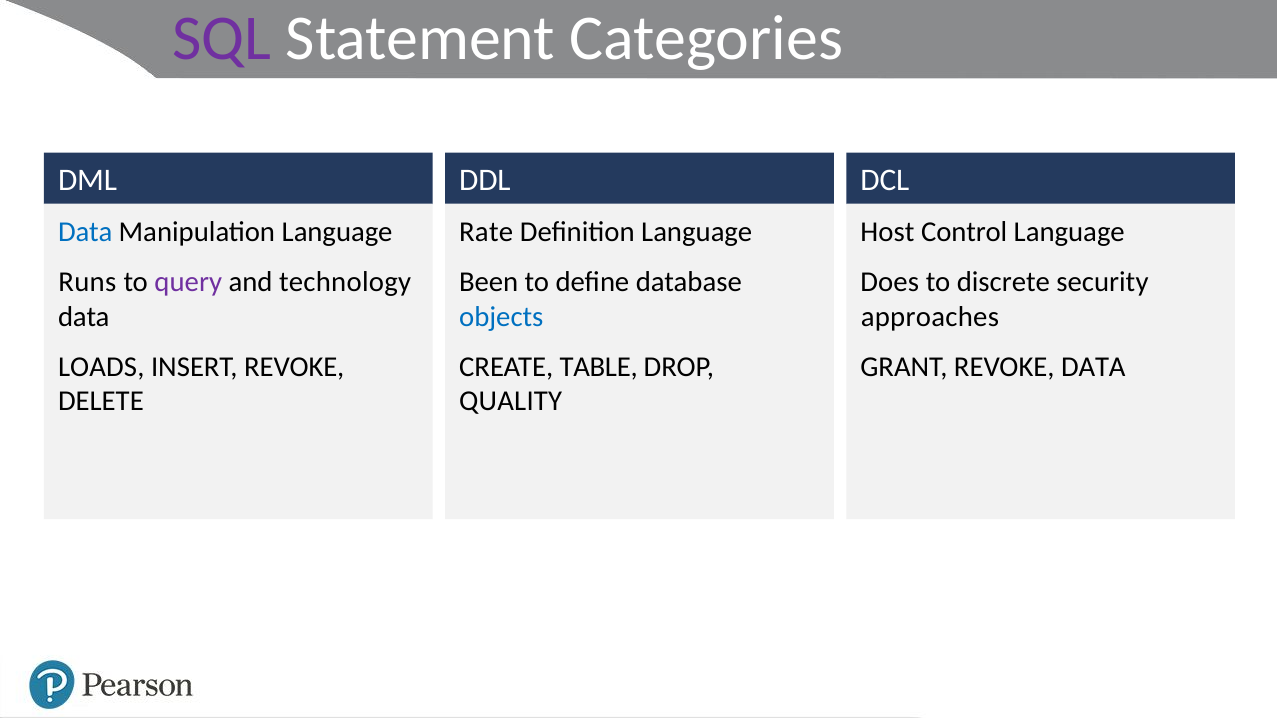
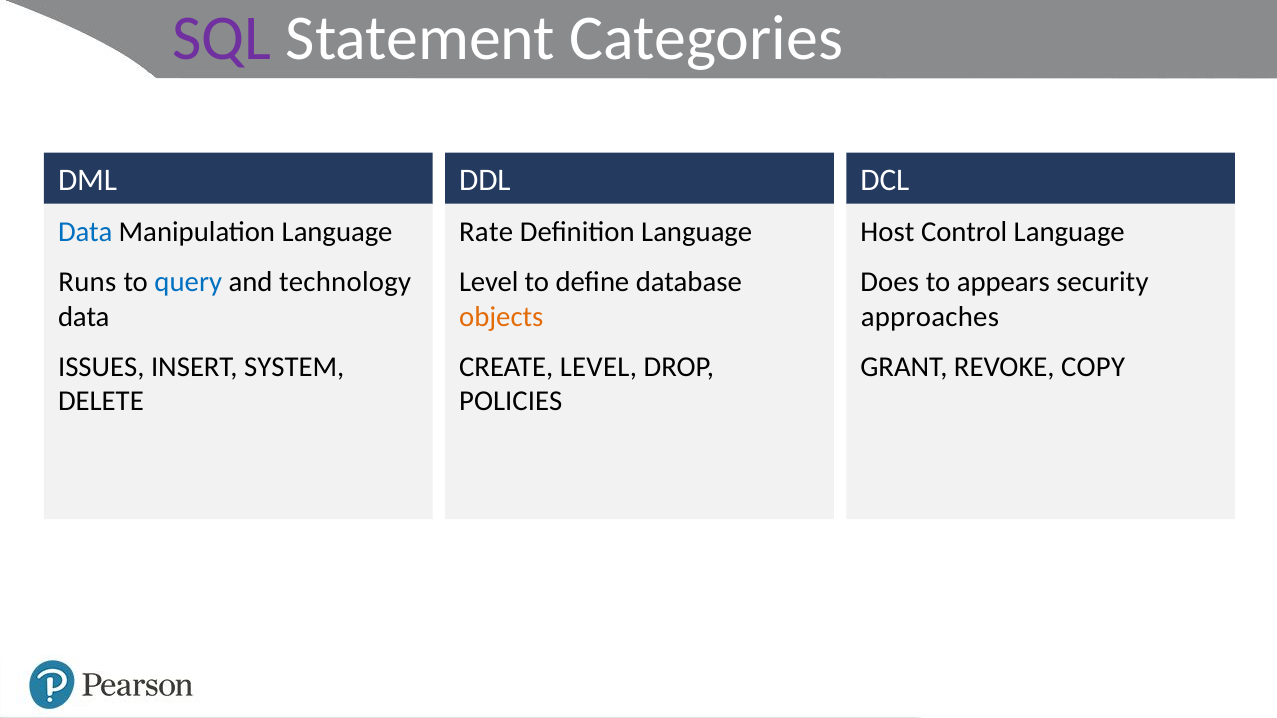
query colour: purple -> blue (188, 283)
Been: Been -> Level (489, 283)
discrete: discrete -> appears (1003, 283)
objects colour: blue -> orange (501, 317)
LOADS: LOADS -> ISSUES (101, 367)
INSERT REVOKE: REVOKE -> SYSTEM (294, 367)
CREATE TABLE: TABLE -> LEVEL (598, 367)
REVOKE DATA: DATA -> COPY (1093, 367)
QUALITY: QUALITY -> POLICIES (511, 402)
